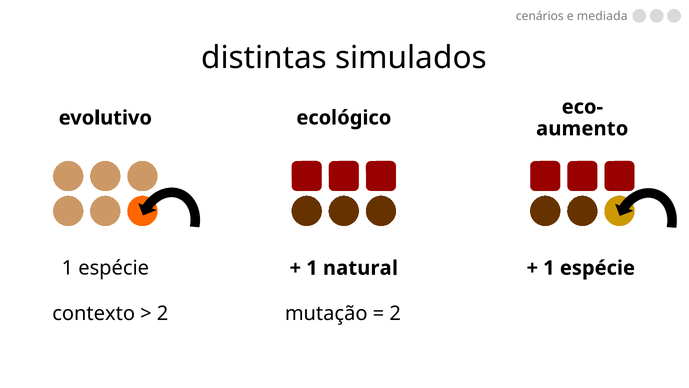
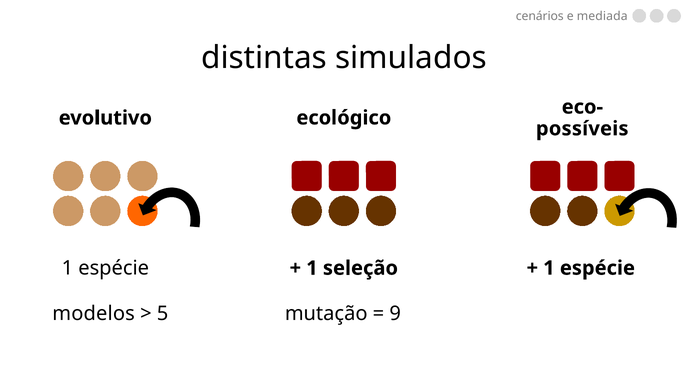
aumento: aumento -> possíveis (582, 129)
natural: natural -> seleção (360, 268)
contexto: contexto -> modelos (94, 313)
2: 2 -> 5 (163, 313)
2: 2 -> 9 (395, 313)
